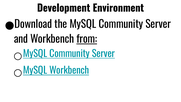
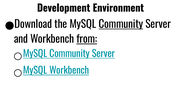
Community underline: none -> present (121, 24)
